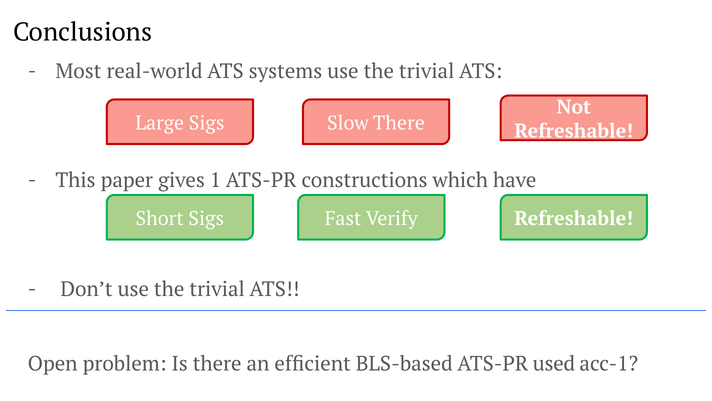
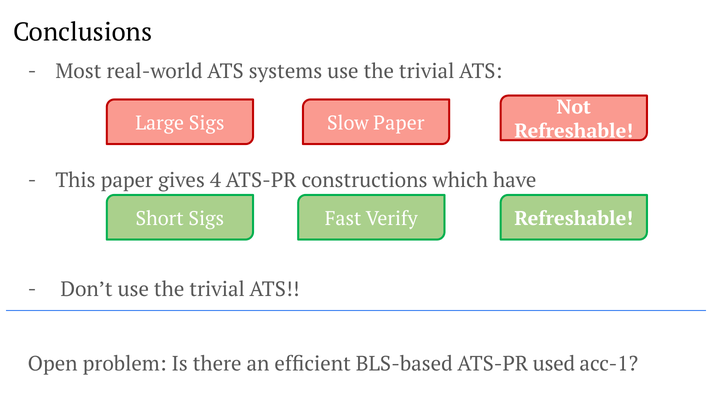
Slow There: There -> Paper (399, 123)
1: 1 -> 4 (215, 180)
